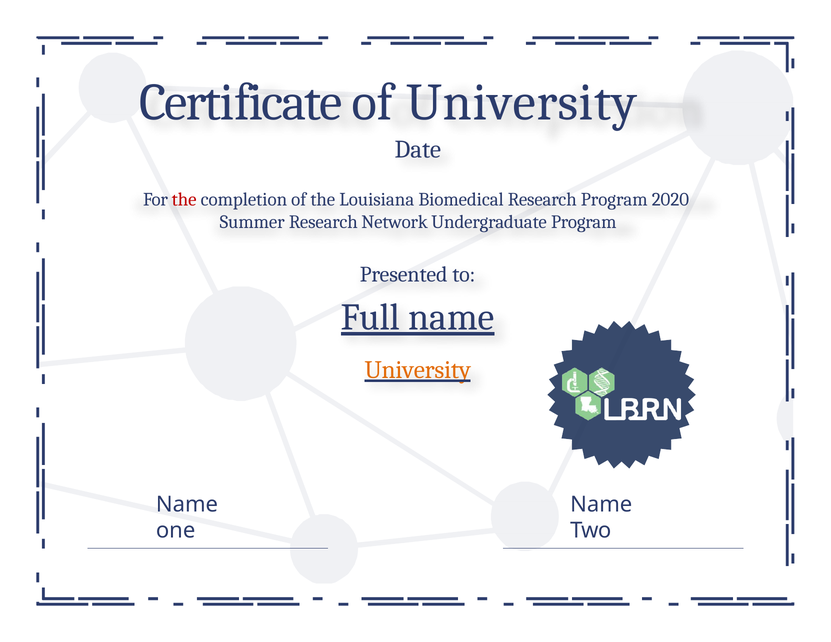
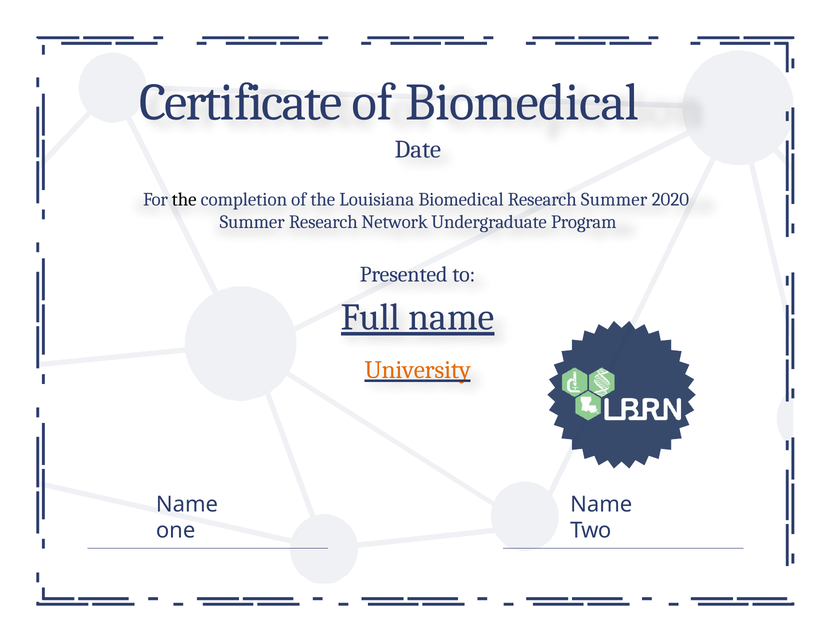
of University: University -> Biomedical (522, 103)
the colour: red -> black (184, 199)
Research Program: Program -> Summer (614, 199)
